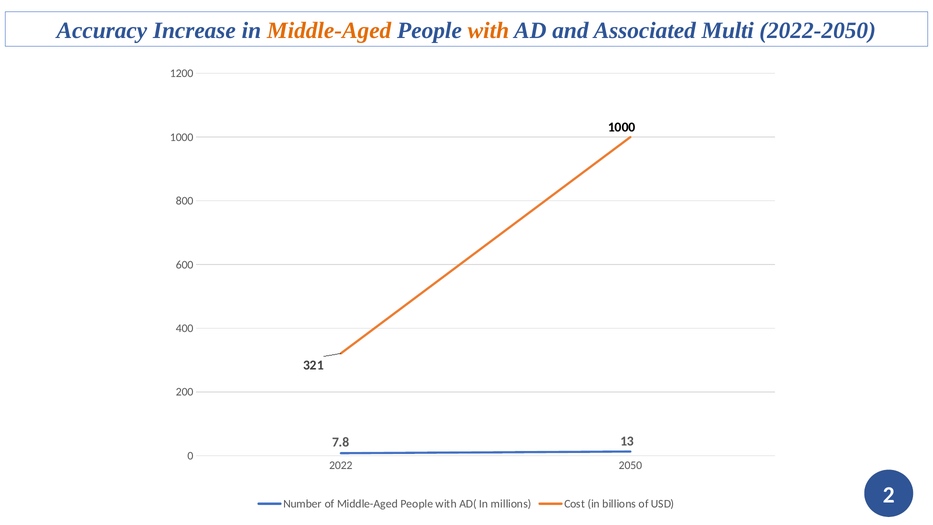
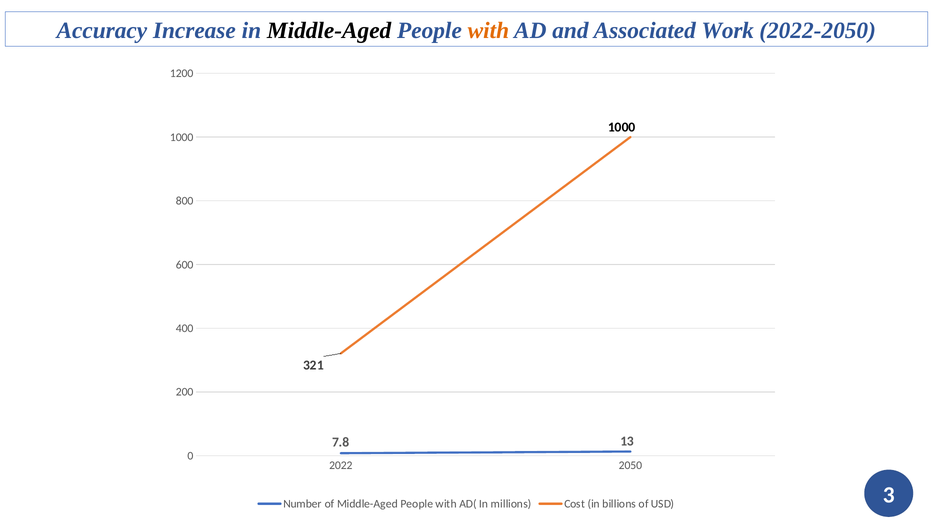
Middle-Aged colour: orange -> black (329, 31)
Multi: Multi -> Work (728, 31)
2: 2 -> 3 (889, 495)
